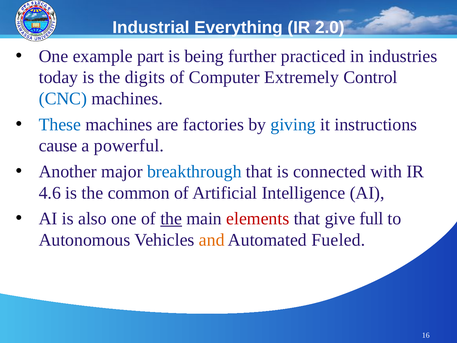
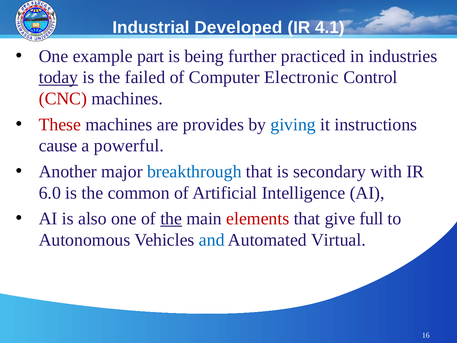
Everything: Everything -> Developed (238, 28)
2.0: 2.0 -> 4.1 (330, 28)
today underline: none -> present (58, 77)
digits: digits -> failed (145, 77)
Extremely: Extremely -> Electronic (301, 77)
CNC colour: blue -> red (63, 99)
These colour: blue -> red (60, 124)
factories: factories -> provides (213, 124)
connected: connected -> secondary (330, 171)
4.6: 4.6 -> 6.0 (50, 193)
and colour: orange -> blue (212, 240)
Fueled: Fueled -> Virtual (339, 240)
